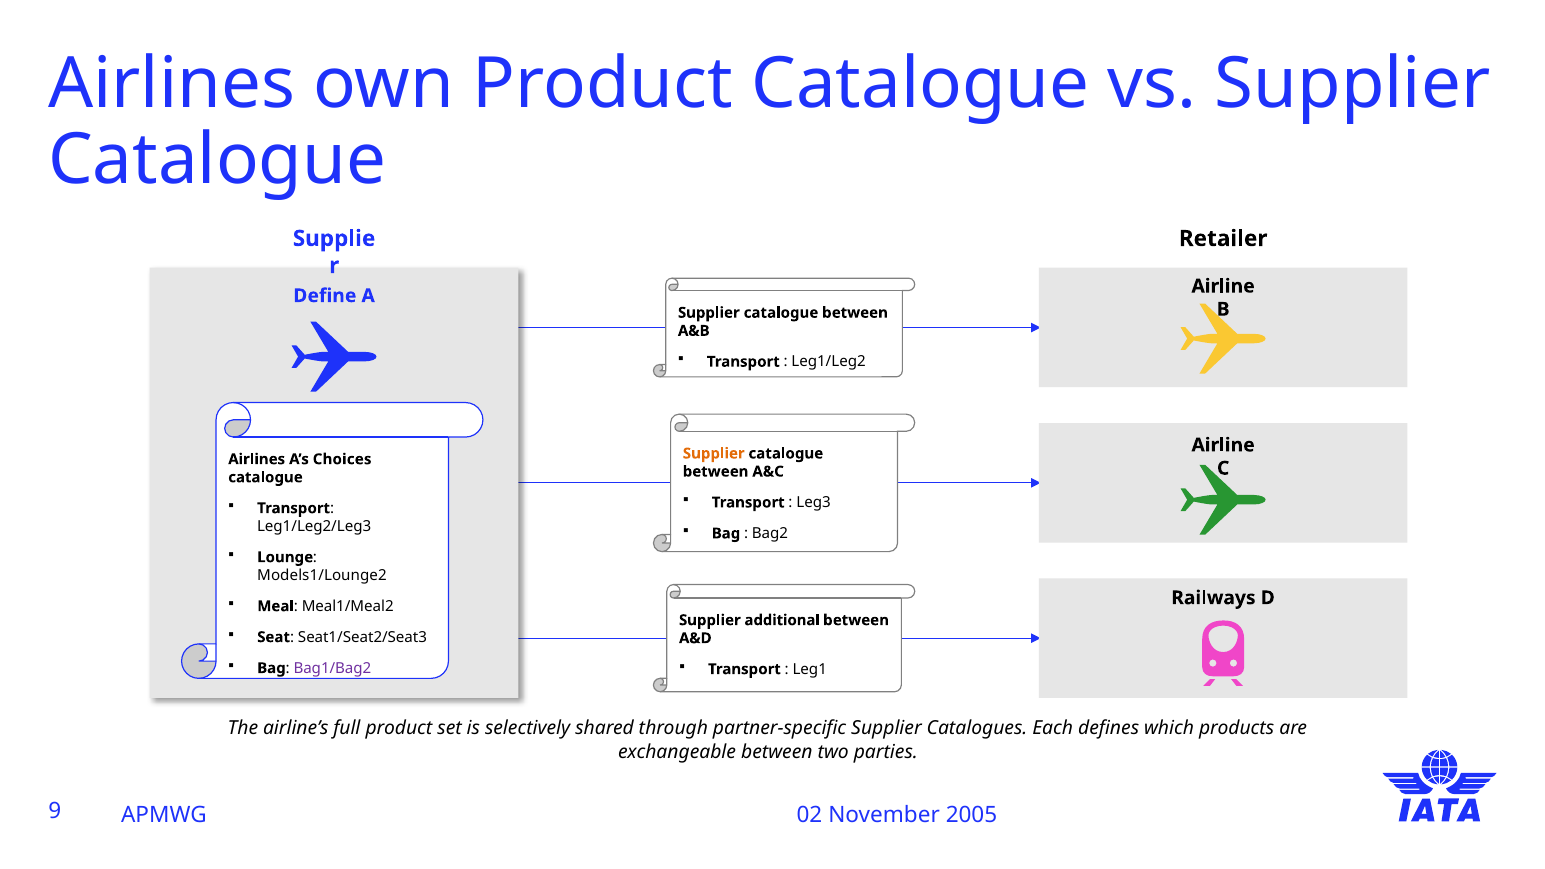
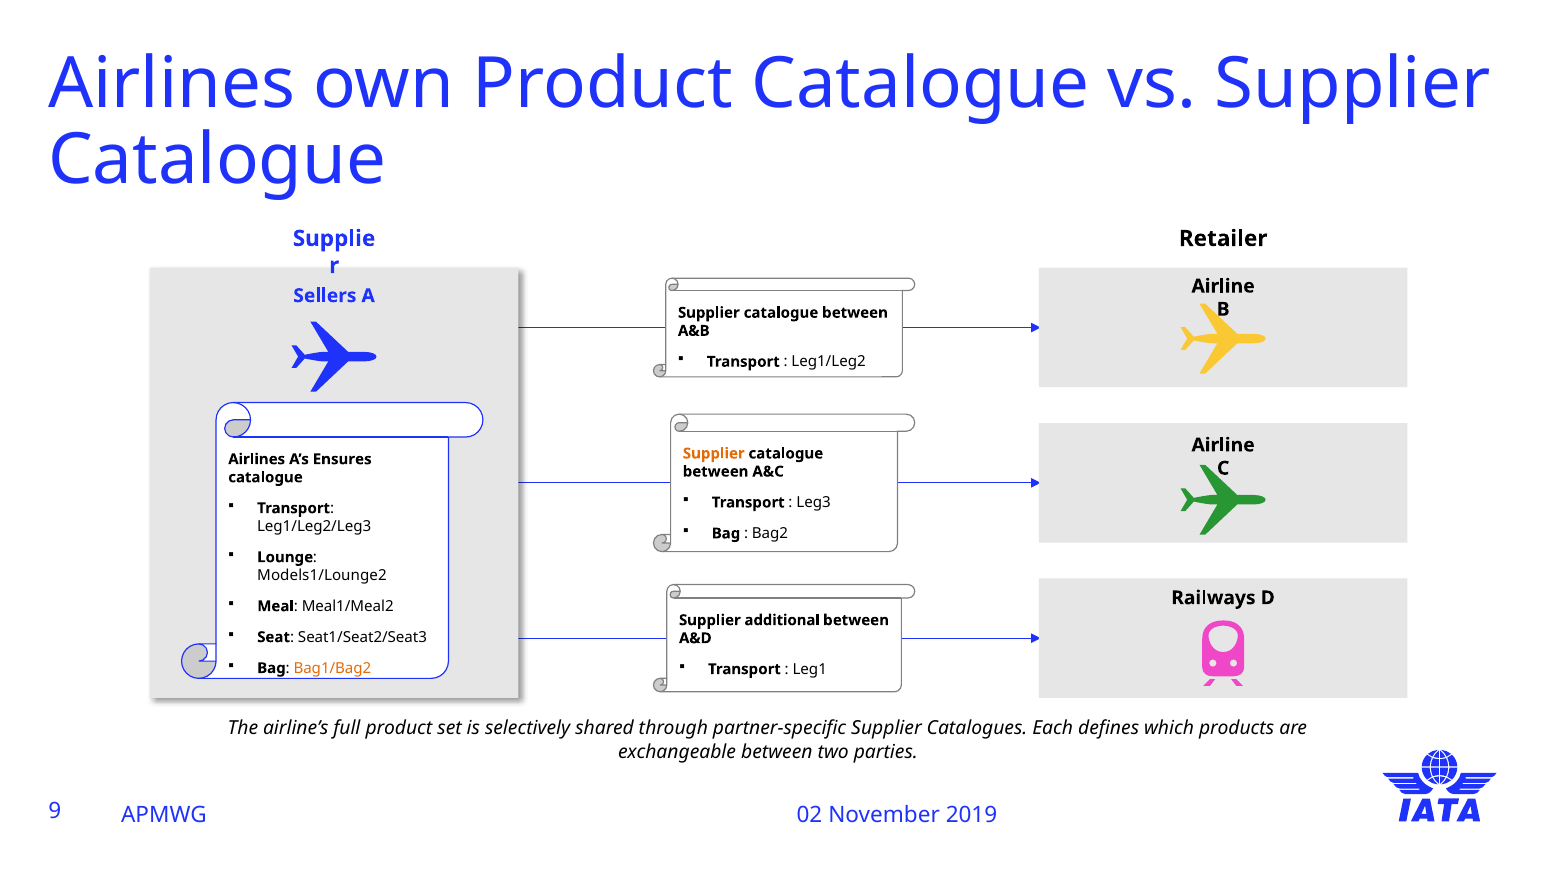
Define: Define -> Sellers (325, 296)
Choices: Choices -> Ensures (342, 459)
Bag1/Bag2 colour: purple -> orange (332, 668)
2005: 2005 -> 2019 (972, 815)
